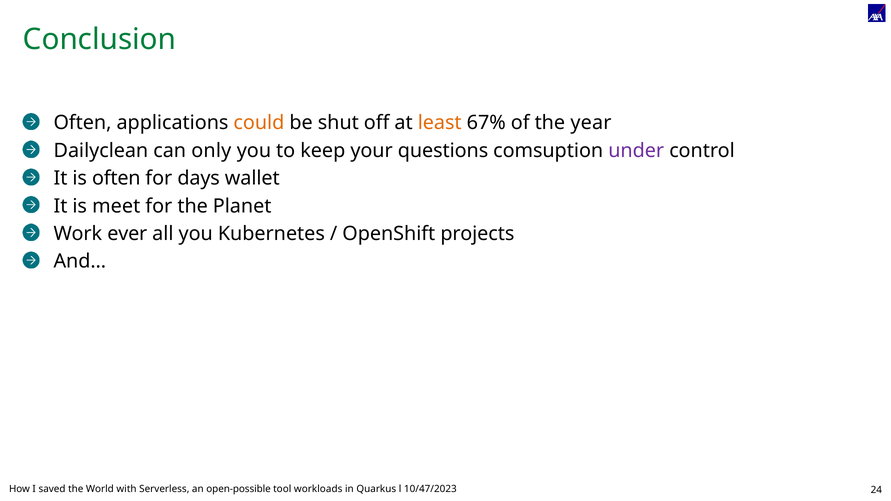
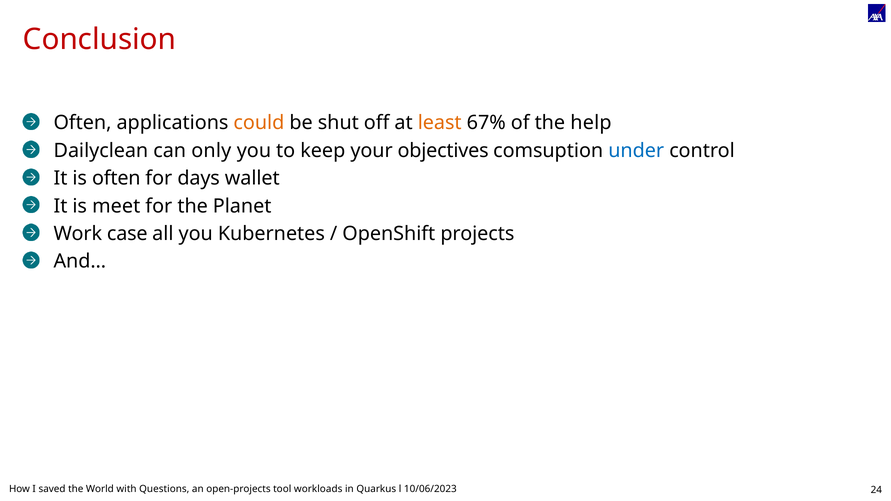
Conclusion colour: green -> red (100, 39)
year: year -> help (591, 123)
questions: questions -> objectives (443, 151)
under colour: purple -> blue (636, 151)
ever: ever -> case (127, 234)
Serverless: Serverless -> Questions (164, 489)
open-possible: open-possible -> open-projects (238, 489)
10/47/2023: 10/47/2023 -> 10/06/2023 (430, 489)
